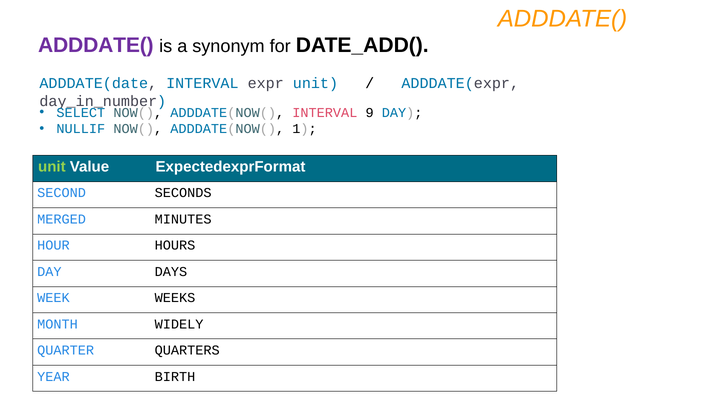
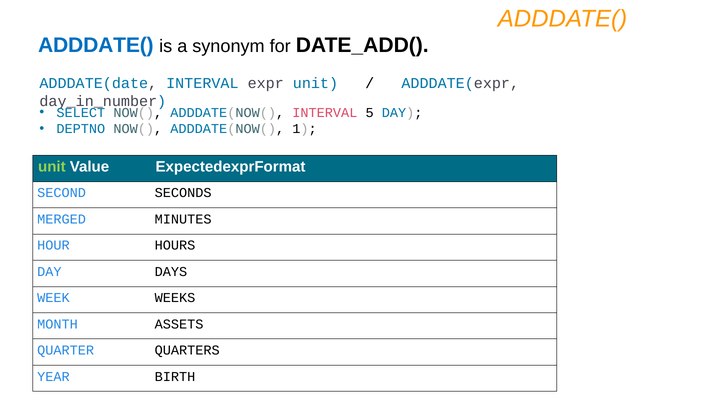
ADDDATE( colour: purple -> blue (96, 45)
9: 9 -> 5 (370, 113)
NULLIF: NULLIF -> DEPTNO (81, 129)
WIDELY: WIDELY -> ASSETS (179, 324)
